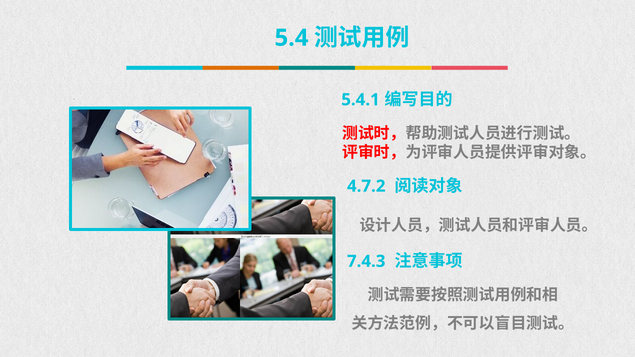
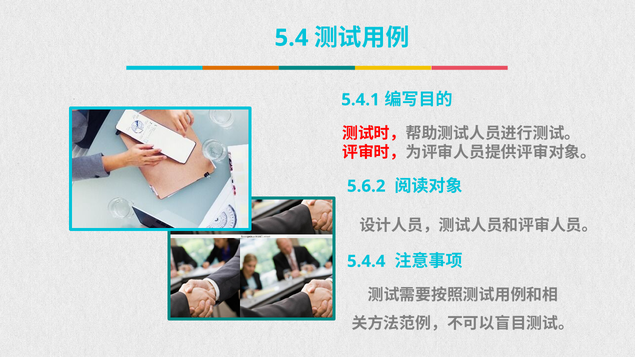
4.7.2: 4.7.2 -> 5.6.2 (366, 186)
7.4.3: 7.4.3 -> 5.4.4 (366, 261)
